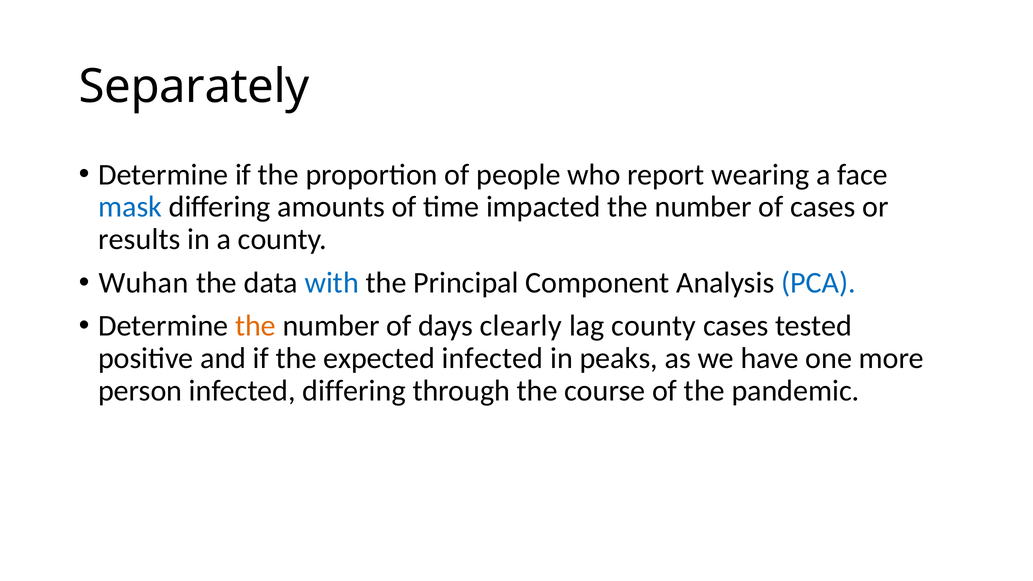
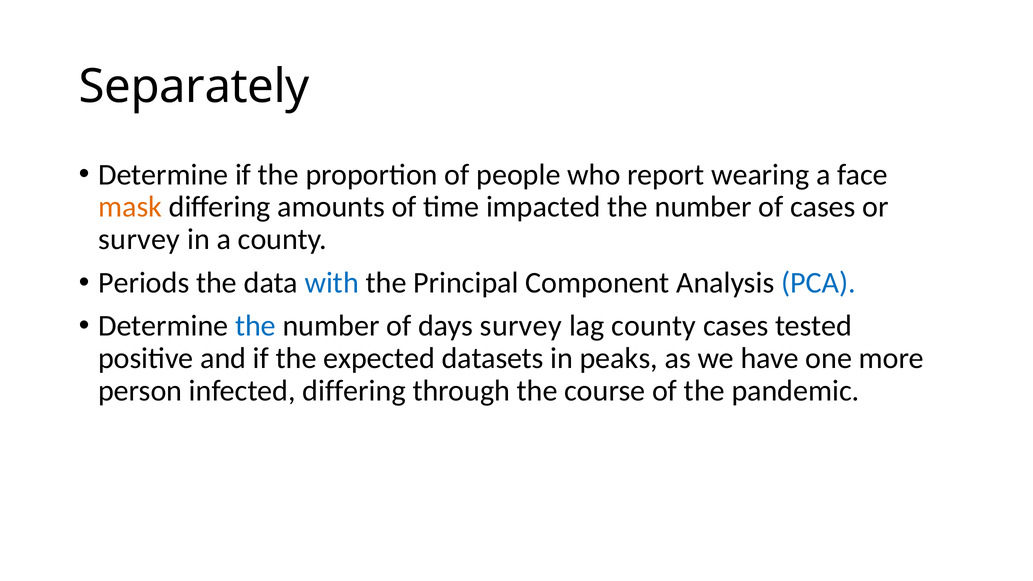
mask colour: blue -> orange (130, 207)
results: results -> survey (139, 240)
Wuhan: Wuhan -> Periods (144, 283)
the colour: orange -> blue (255, 326)
days clearly: clearly -> survey (521, 326)
expected infected: infected -> datasets (493, 359)
